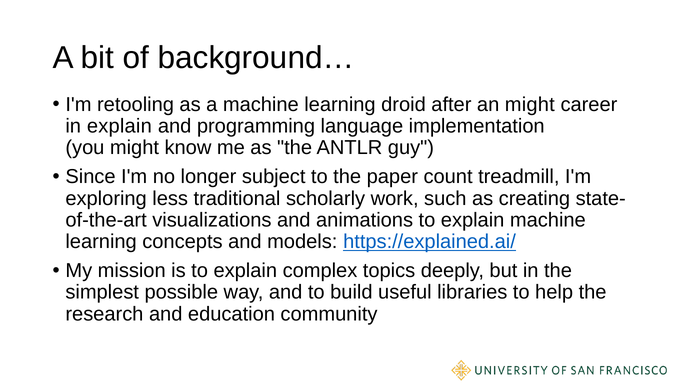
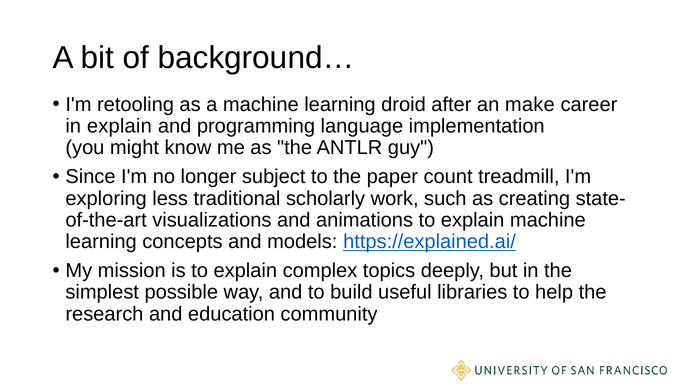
an might: might -> make (530, 104)
